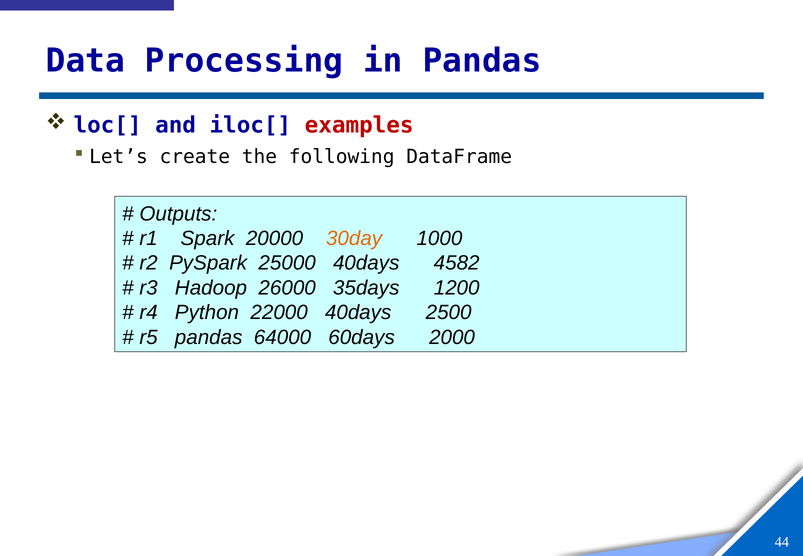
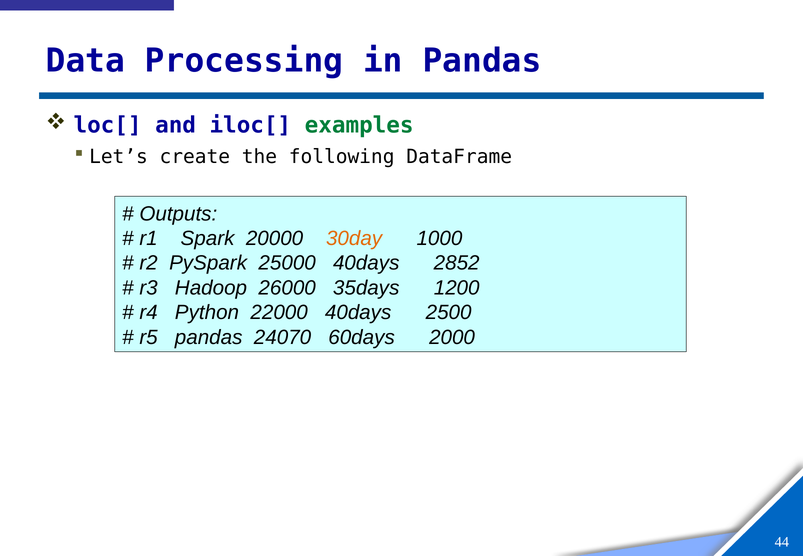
examples colour: red -> green (359, 125)
4582: 4582 -> 2852 (457, 263)
64000: 64000 -> 24070 (283, 337)
